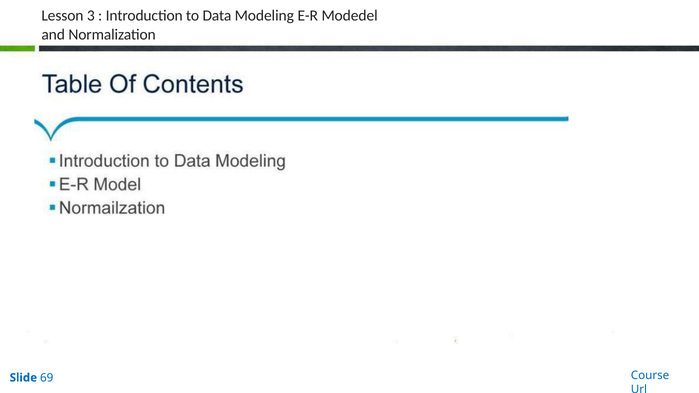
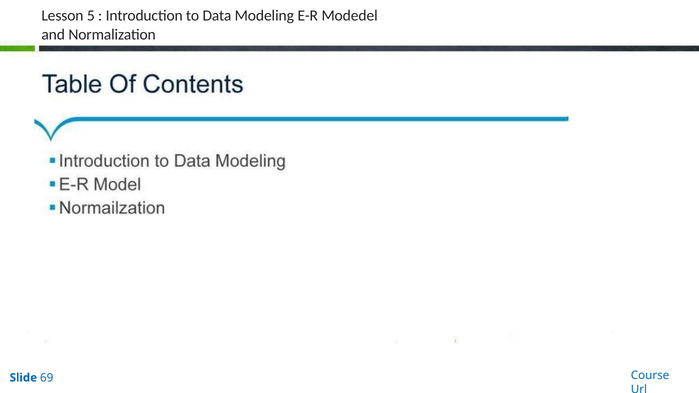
3: 3 -> 5 (91, 16)
